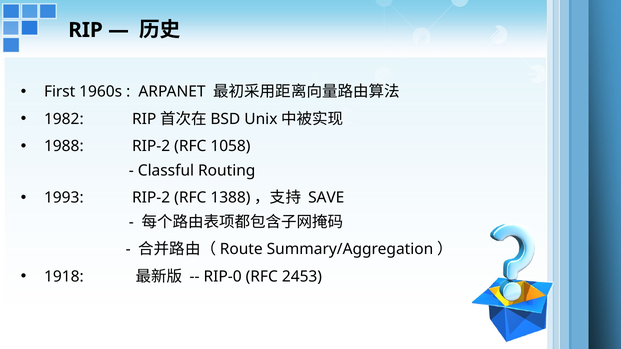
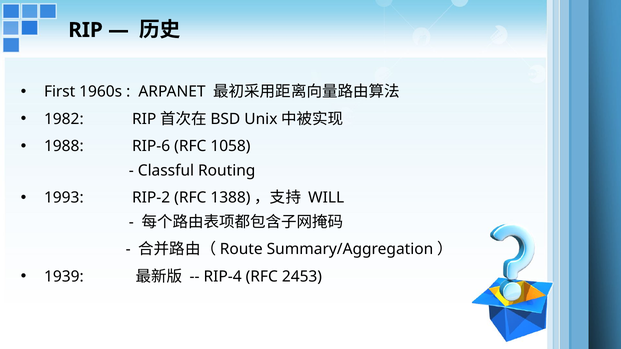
1988 RIP-2: RIP-2 -> RIP-6 (151, 146)
SAVE: SAVE -> WILL (326, 198)
1918: 1918 -> 1939 (64, 277)
RIP-0: RIP-0 -> RIP-4 (223, 277)
